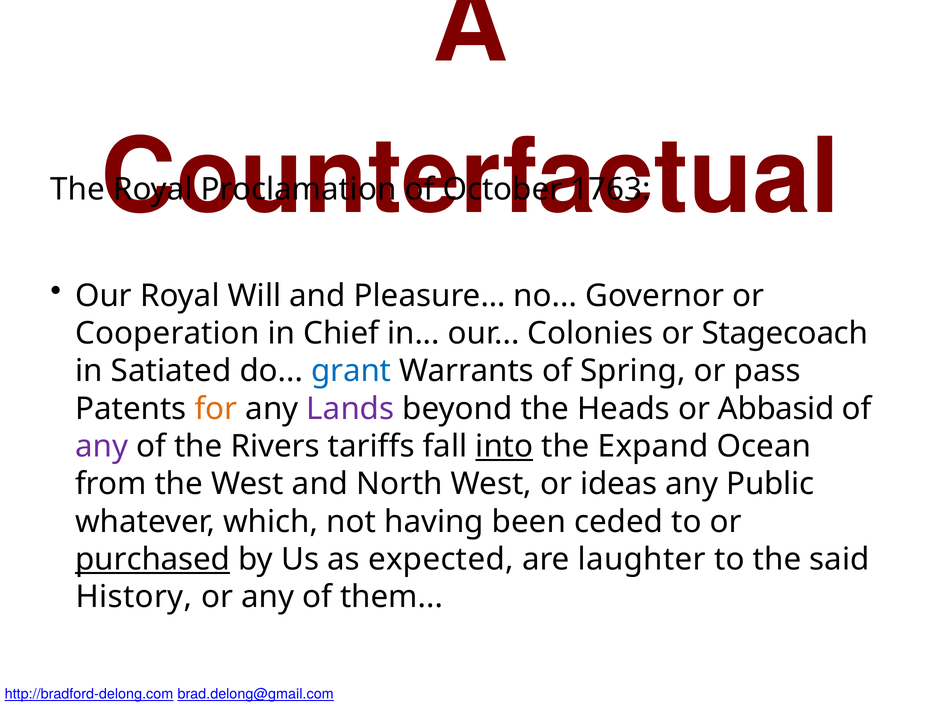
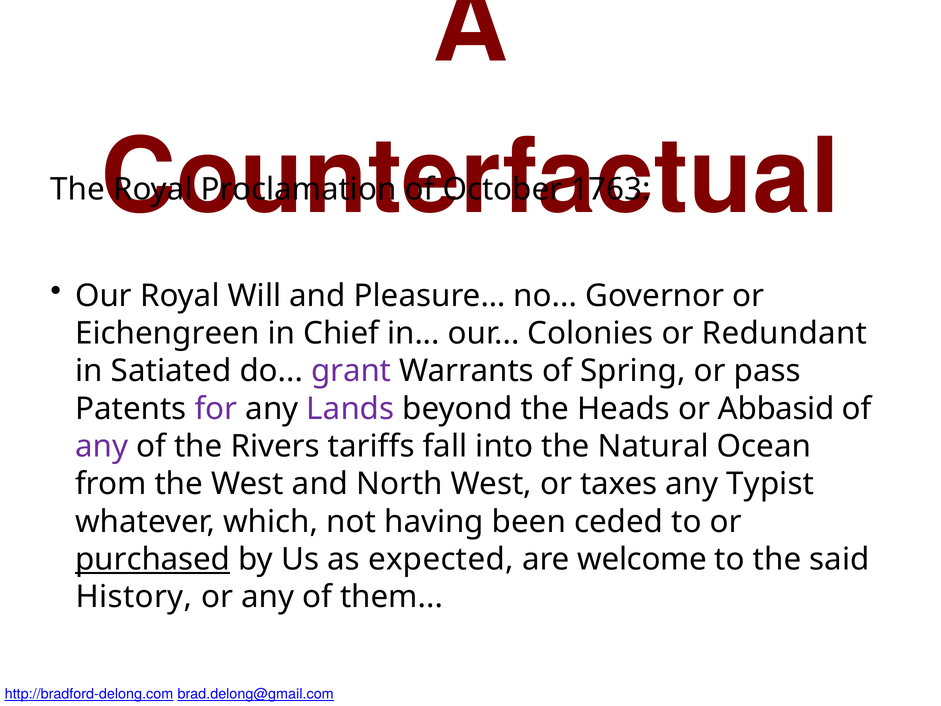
Cooperation: Cooperation -> Eichengreen (167, 333)
Stagecoach: Stagecoach -> Redundant (785, 333)
grant colour: blue -> purple (351, 371)
for colour: orange -> purple (216, 409)
into underline: present -> none (504, 446)
Expand: Expand -> Natural (653, 446)
ideas: ideas -> taxes (619, 484)
Public: Public -> Typist (770, 484)
laughter: laughter -> welcome (642, 559)
